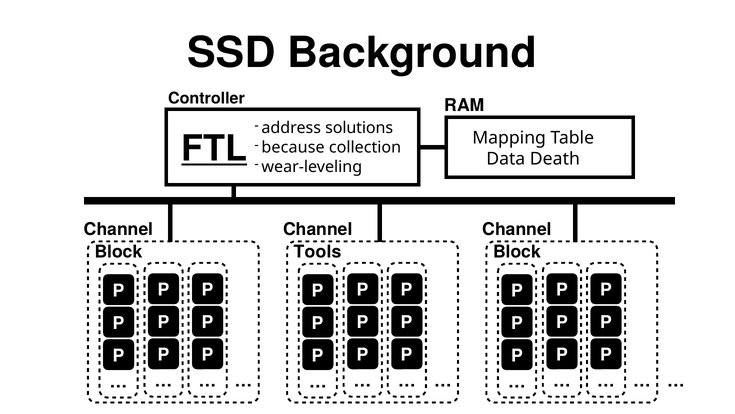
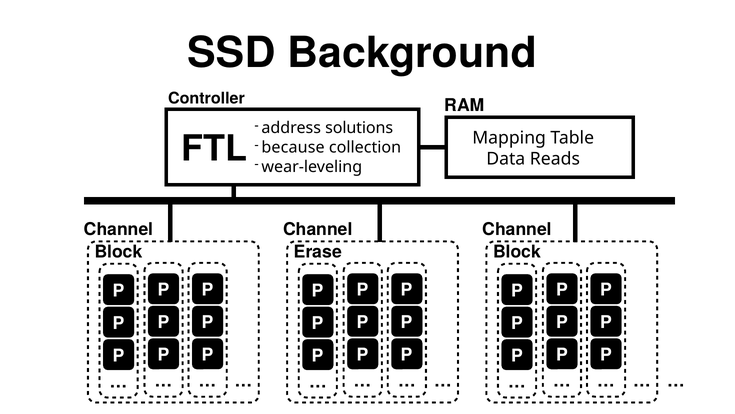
FTL underline: present -> none (214, 149)
Death: Death -> Reads (555, 159)
Tools: Tools -> Erase (318, 251)
